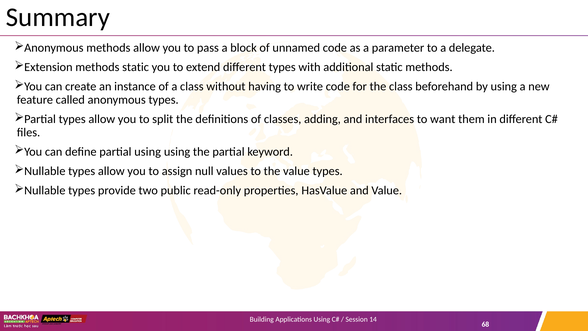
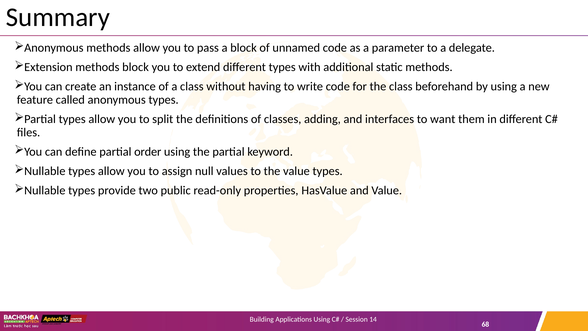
methods static: static -> block (136, 67)
partial using: using -> order (148, 152)
